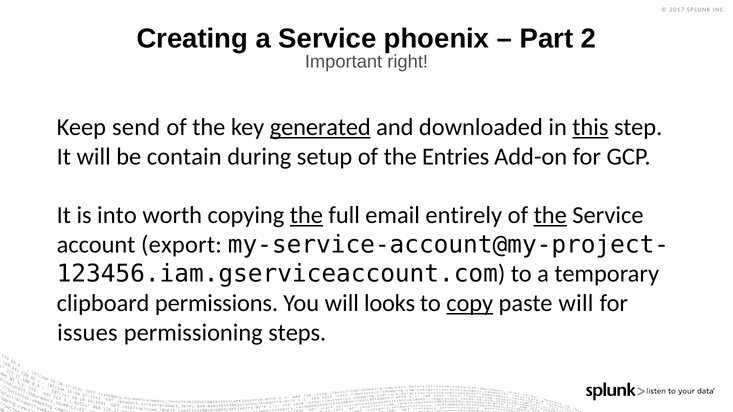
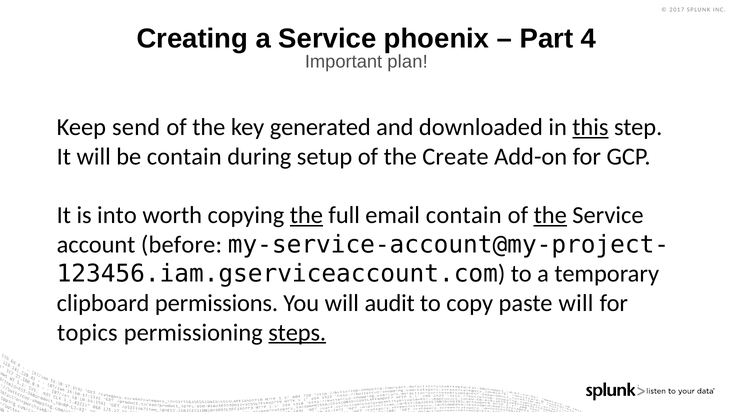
2: 2 -> 4 (589, 39)
right: right -> plan (408, 62)
generated underline: present -> none (320, 127)
Entries: Entries -> Create (455, 157)
email entirely: entirely -> contain (464, 215)
export: export -> before (182, 245)
looks: looks -> audit (390, 303)
copy underline: present -> none (470, 303)
issues: issues -> topics (87, 333)
steps underline: none -> present (297, 333)
